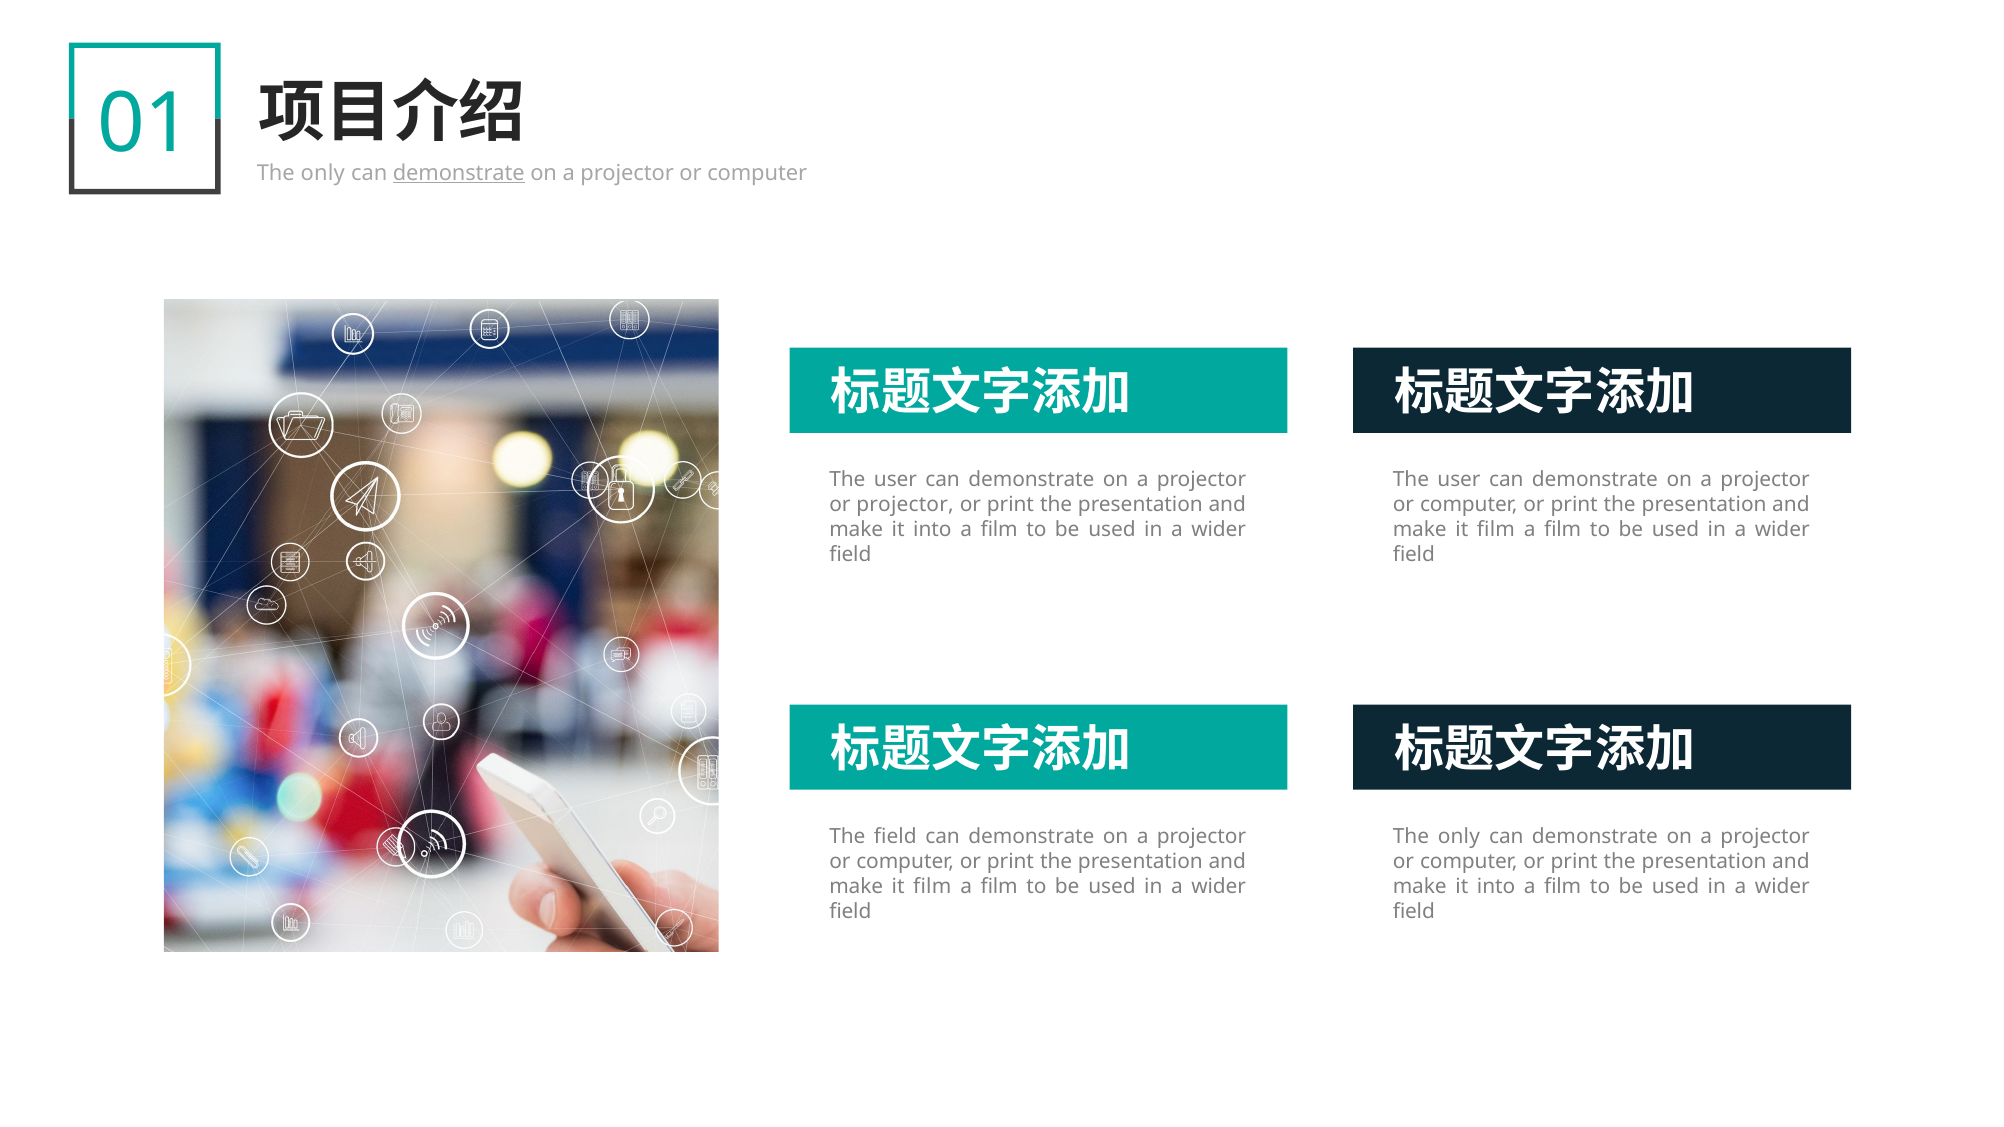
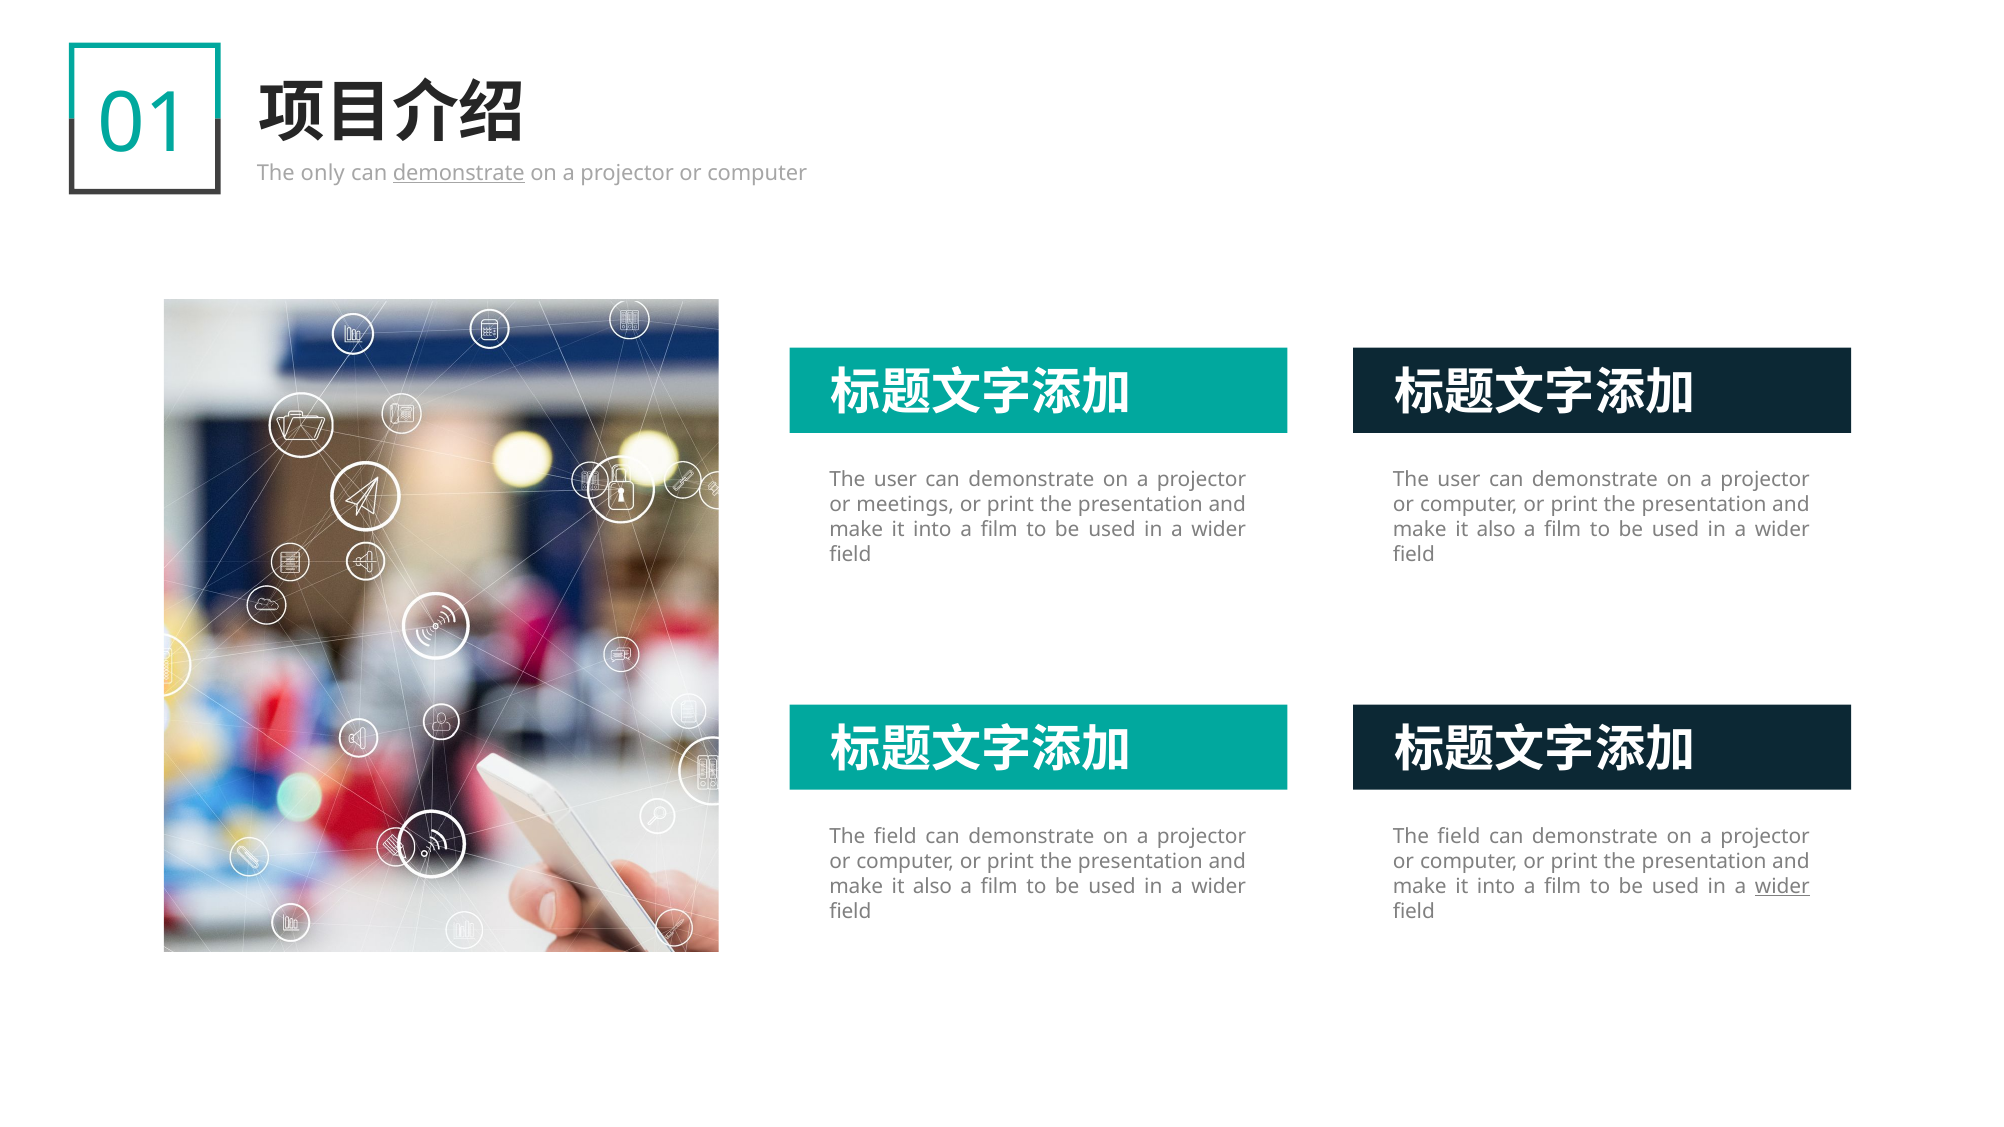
or projector: projector -> meetings (905, 505)
film: film -> also (1496, 530)
only: only -> field (1459, 837)
film: film -> also (932, 887)
wider underline: none -> present (1782, 887)
